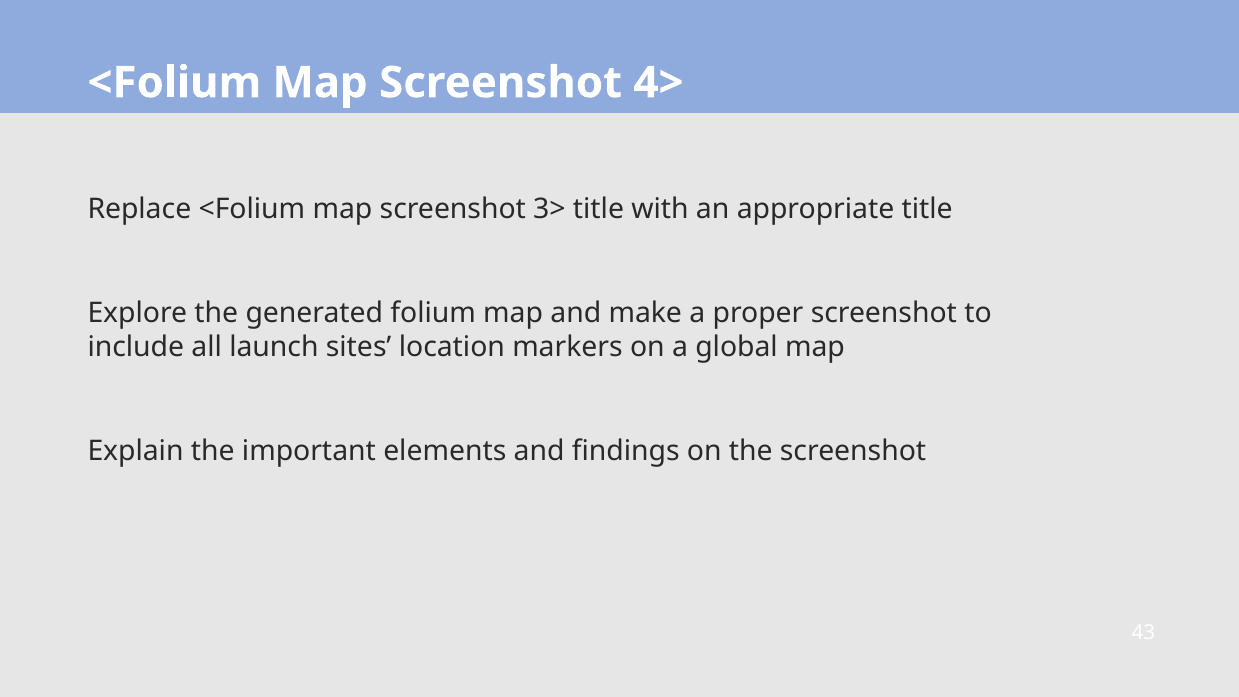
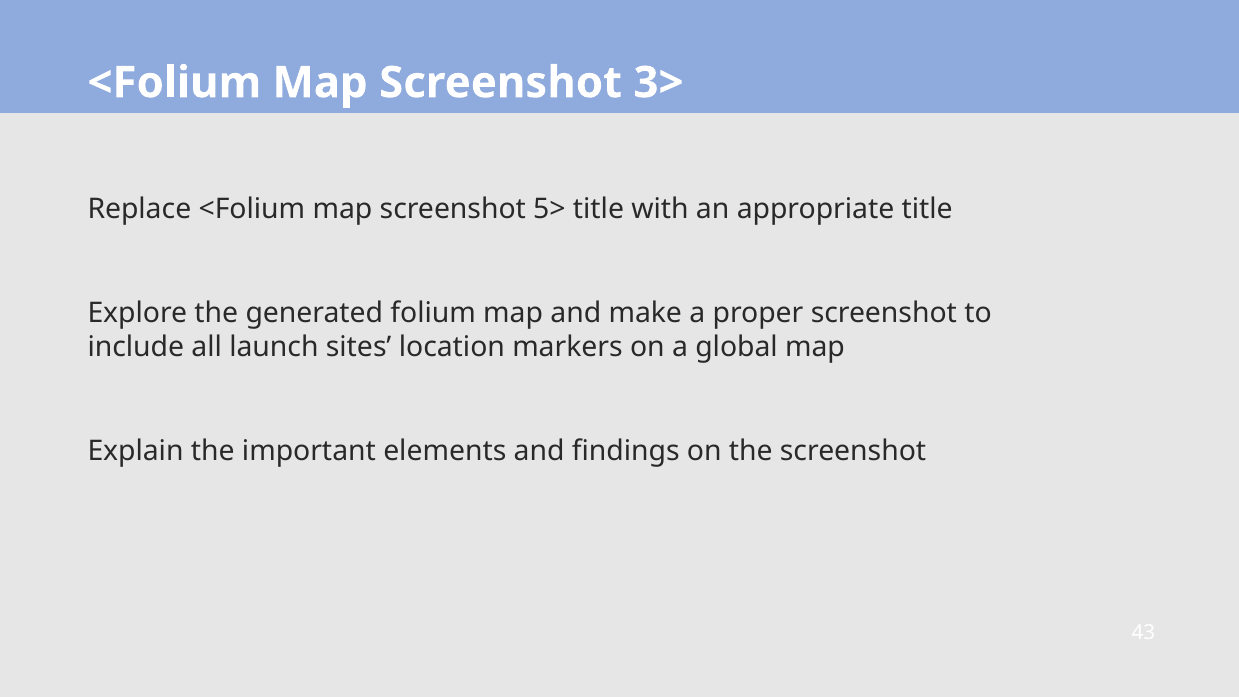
4>: 4> -> 3> (659, 83)
3>: 3> -> 5> (549, 209)
